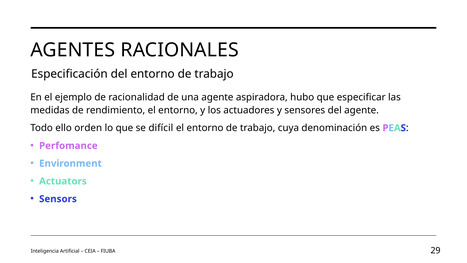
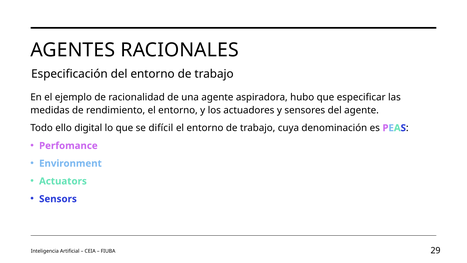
orden: orden -> digital (88, 128)
